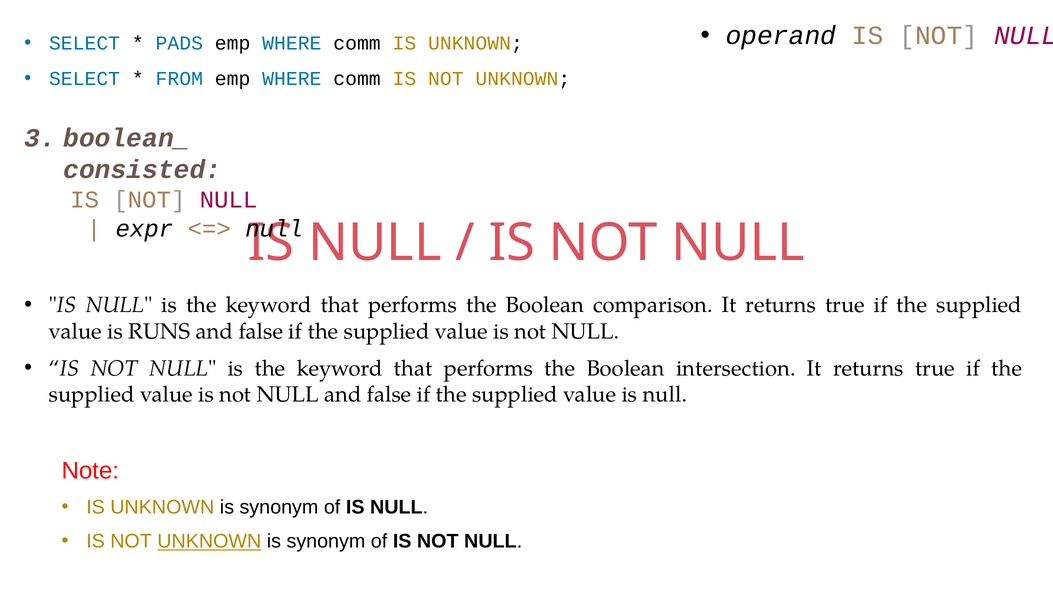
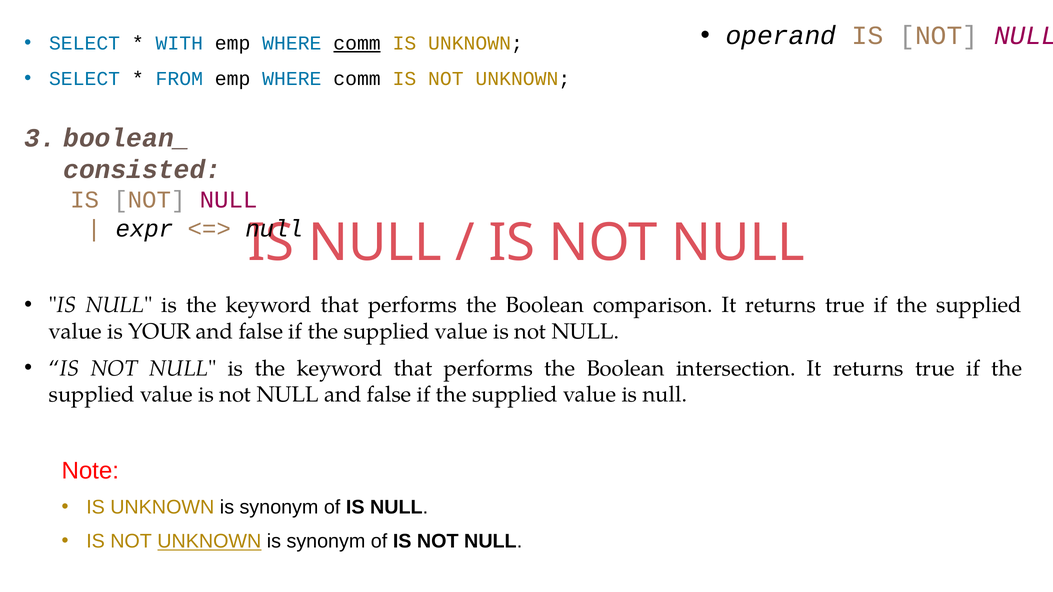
PADS: PADS -> WITH (179, 43)
comm underline: none -> present (357, 43)
RUNS: RUNS -> YOUR (160, 332)
